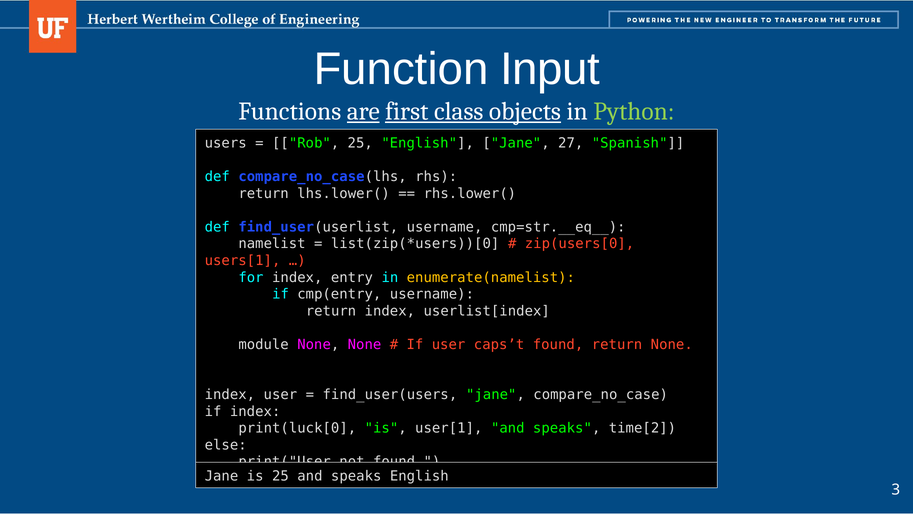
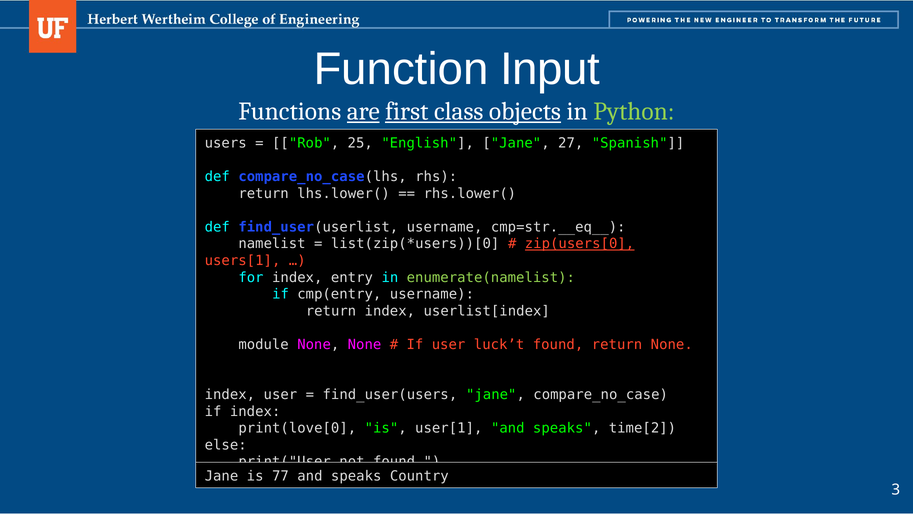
zip(users[0 underline: none -> present (580, 244)
enumerate(namelist colour: yellow -> light green (491, 277)
caps’t: caps’t -> luck’t (499, 344)
print(luck[0: print(luck[0 -> print(love[0 (297, 428)
is 25: 25 -> 77 (280, 476)
speaks English: English -> Country (419, 476)
